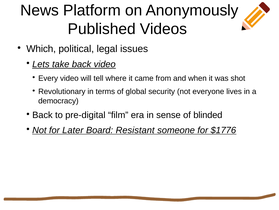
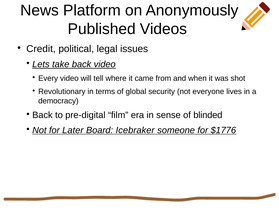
Which: Which -> Credit (41, 49)
Resistant: Resistant -> Icebraker (135, 130)
